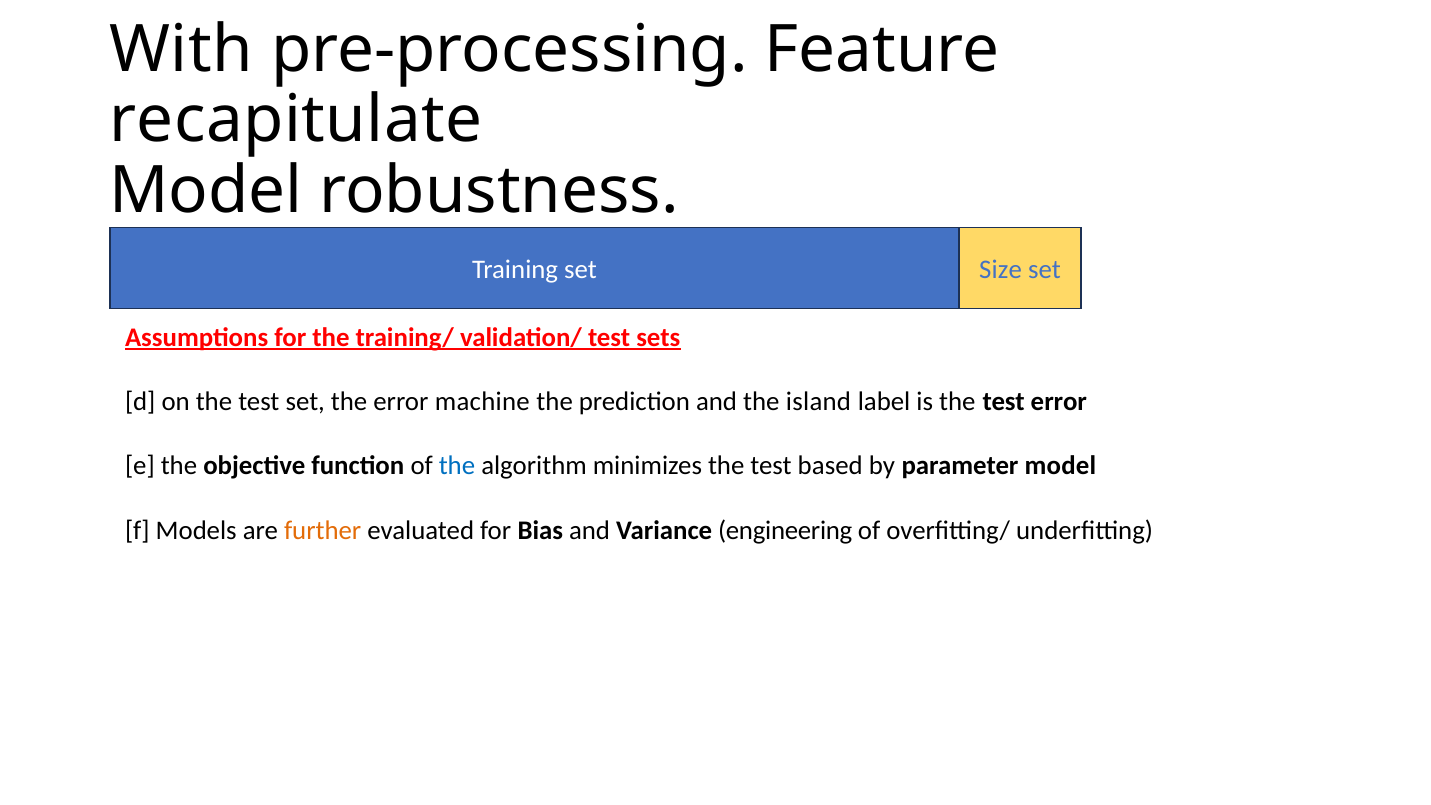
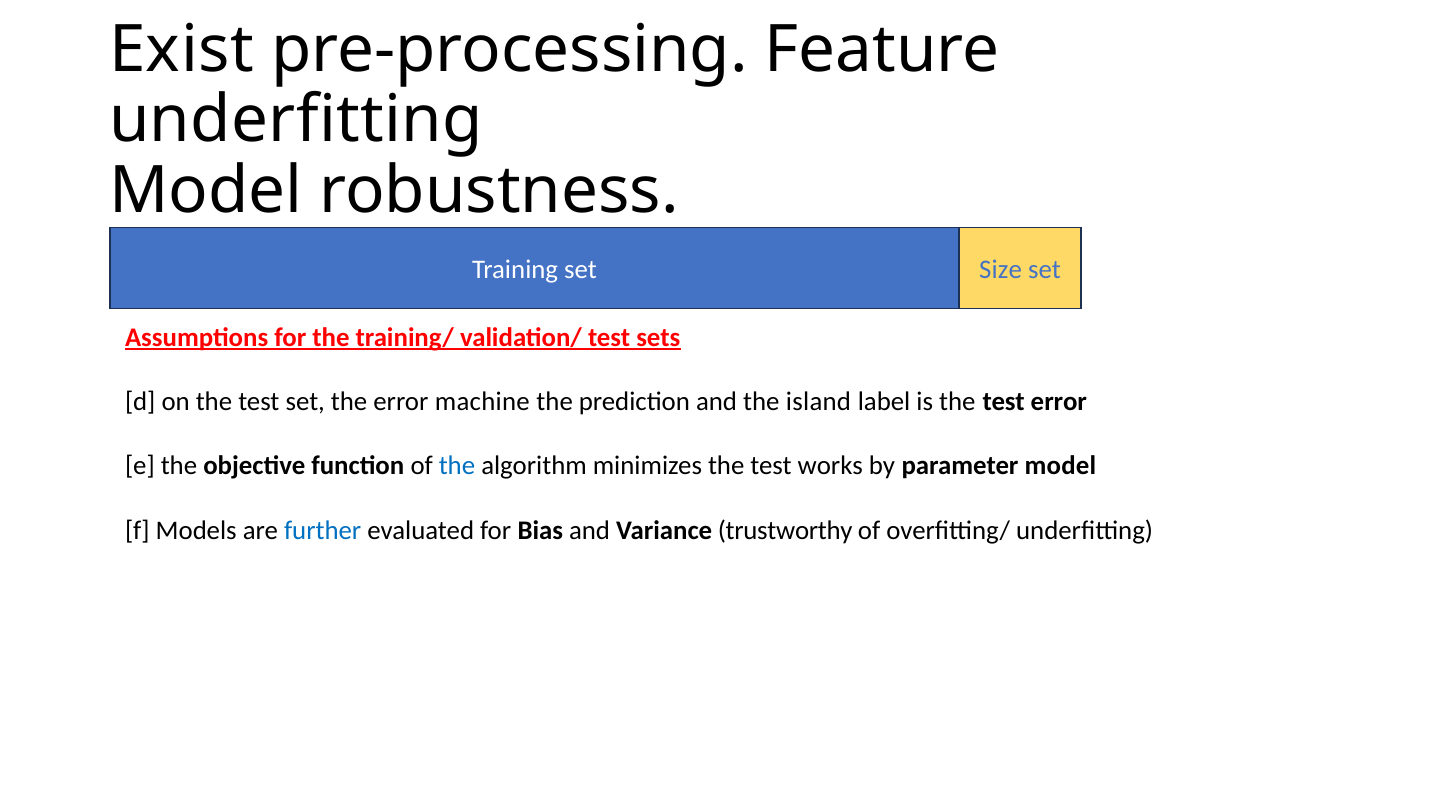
With: With -> Exist (181, 49)
recapitulate: recapitulate -> underfitting (296, 120)
based: based -> works (830, 466)
further colour: orange -> blue (323, 530)
engineering: engineering -> trustworthy (785, 530)
